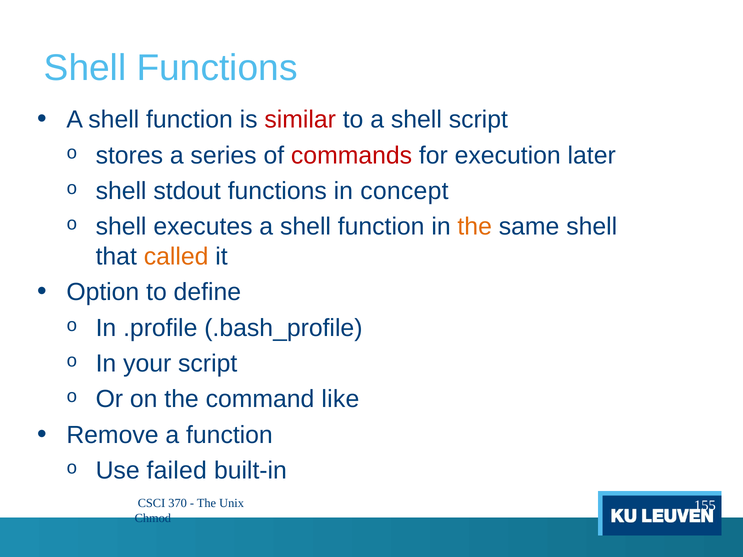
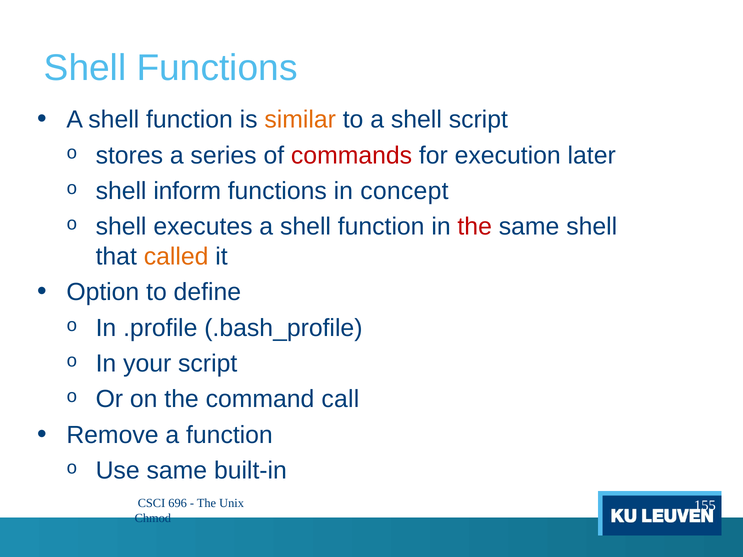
similar colour: red -> orange (300, 120)
stdout: stdout -> inform (187, 191)
the colour: orange -> red (475, 227)
like: like -> call (340, 399)
Use failed: failed -> same (177, 471)
370: 370 -> 696 (178, 503)
